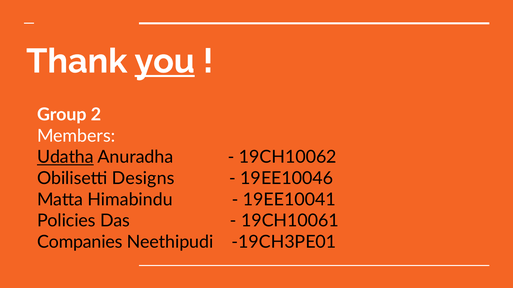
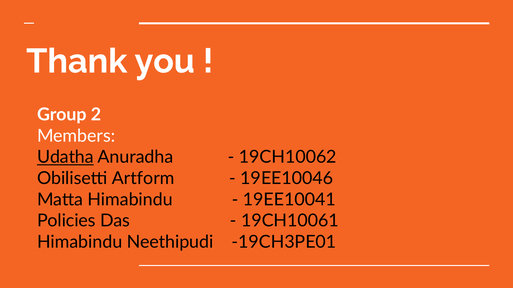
you underline: present -> none (165, 61)
Designs: Designs -> Artform (143, 179)
Companies: Companies -> Himabindu (80, 243)
